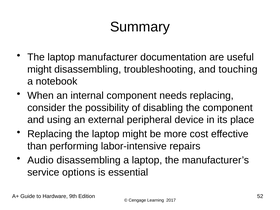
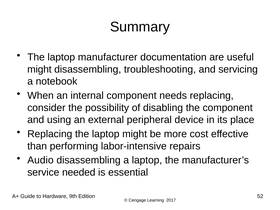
touching: touching -> servicing (238, 69)
options: options -> needed (79, 172)
